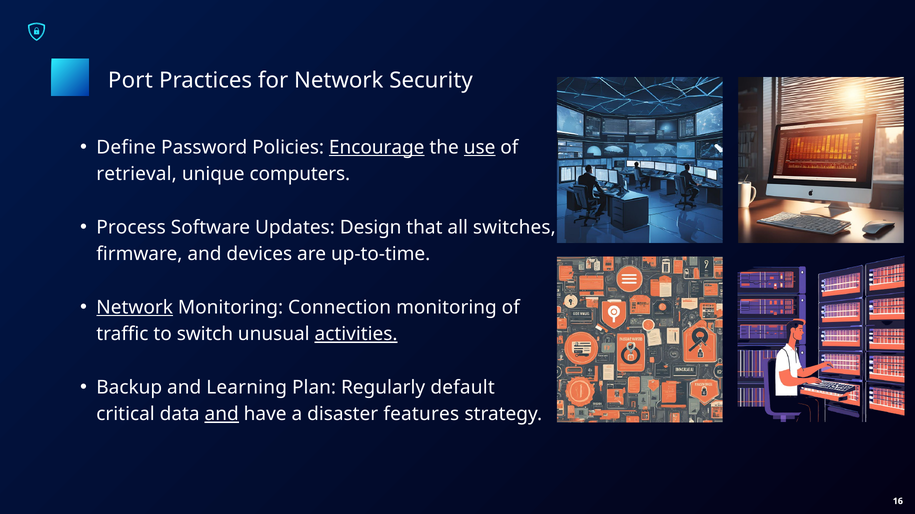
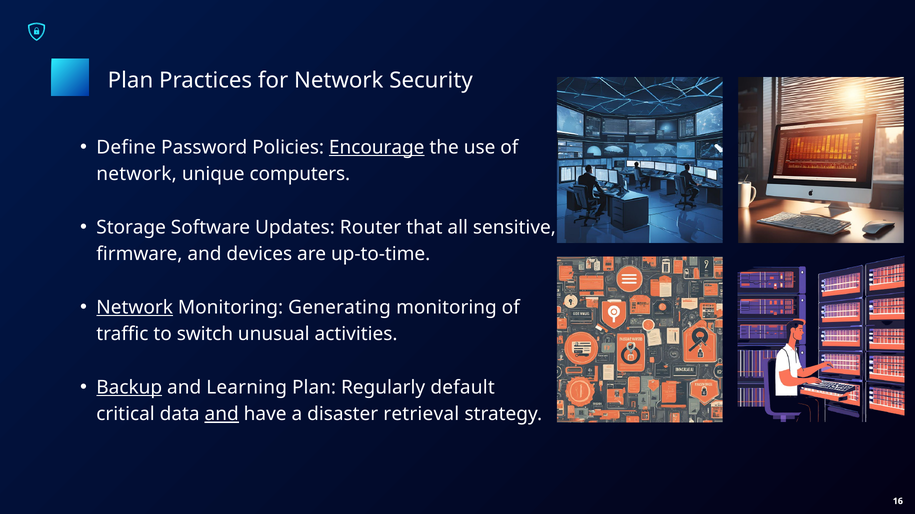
Port: Port -> Plan (130, 80)
use underline: present -> none (480, 148)
retrieval: retrieval -> network (137, 174)
Process: Process -> Storage (131, 228)
Design: Design -> Router (371, 228)
switches: switches -> sensitive (514, 228)
Connection: Connection -> Generating (340, 308)
activities underline: present -> none (356, 335)
Backup underline: none -> present (129, 388)
features: features -> retrieval (421, 415)
